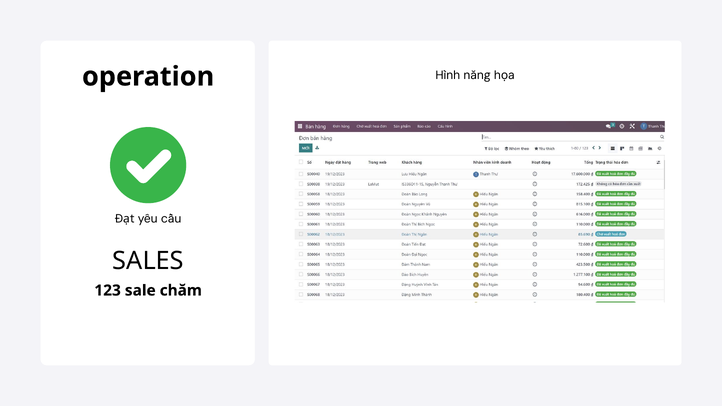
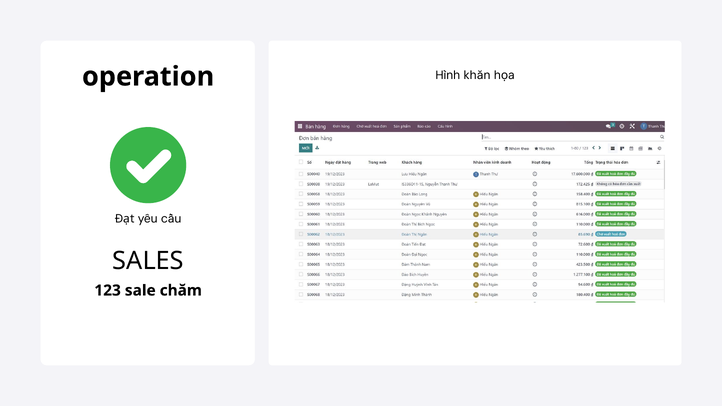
năng: năng -> khăn (477, 75)
